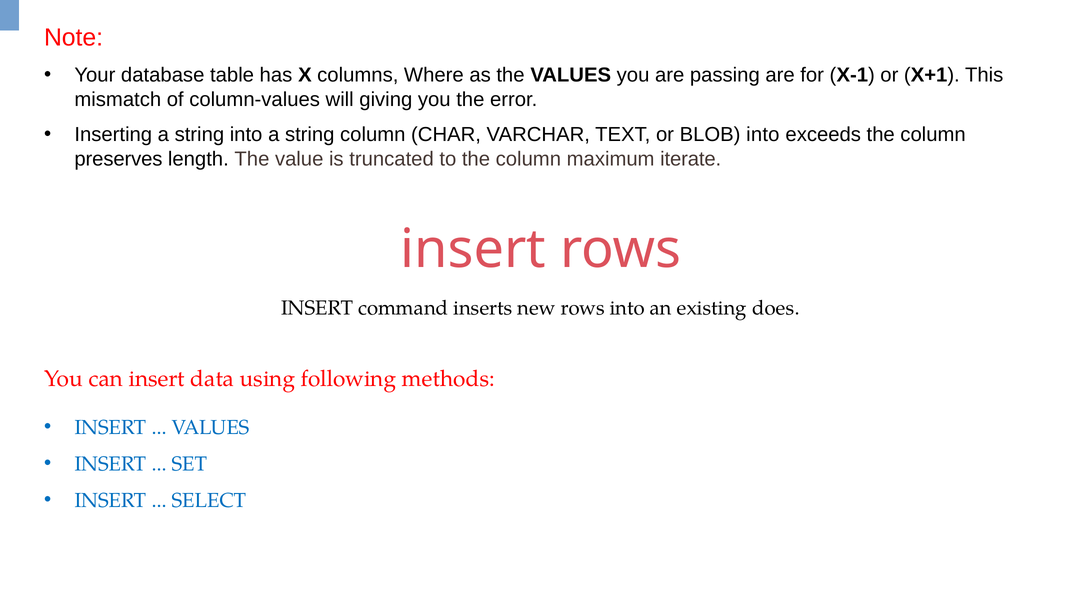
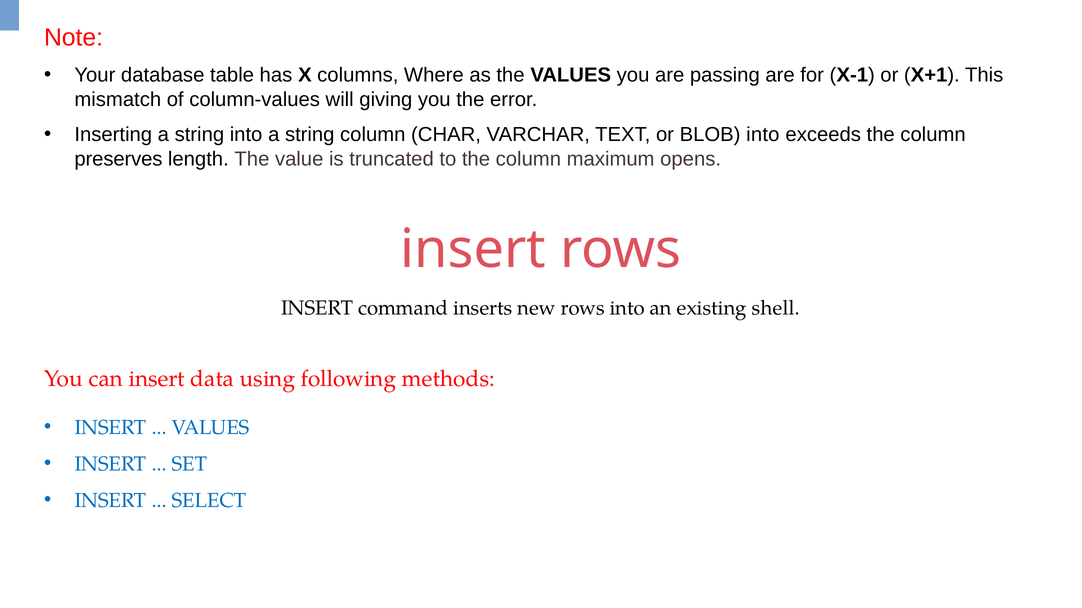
iterate: iterate -> opens (691, 159)
does: does -> shell (776, 308)
